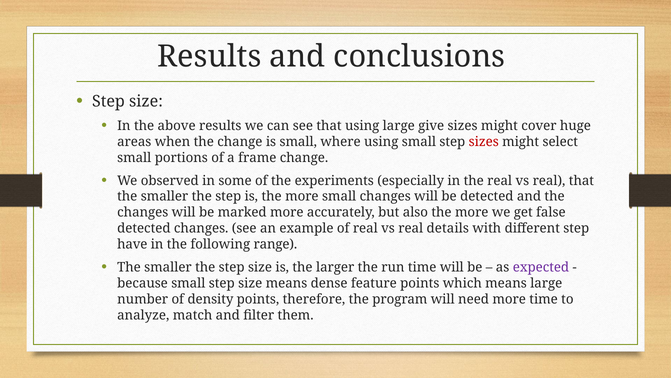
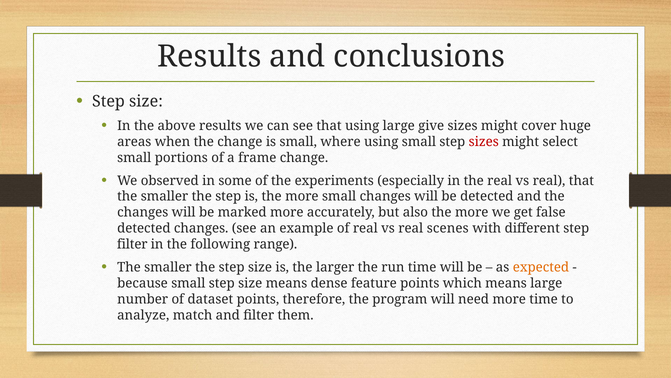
details: details -> scenes (448, 228)
have: have -> filter (132, 244)
expected colour: purple -> orange (541, 267)
density: density -> dataset (210, 299)
